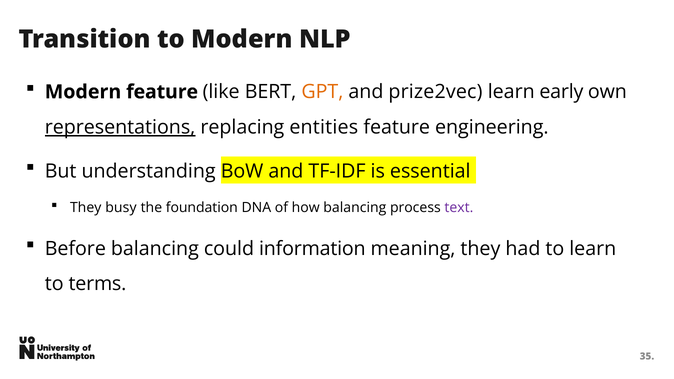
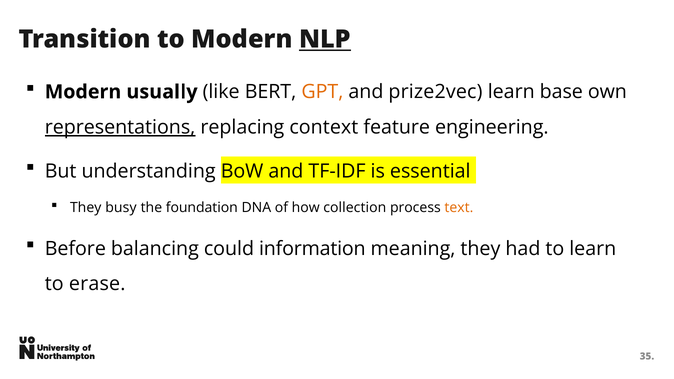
NLP underline: none -> present (325, 39)
Modern feature: feature -> usually (162, 92)
early: early -> base (561, 92)
entities: entities -> context (324, 127)
how balancing: balancing -> collection (355, 208)
text colour: purple -> orange (459, 208)
terms: terms -> erase (97, 284)
